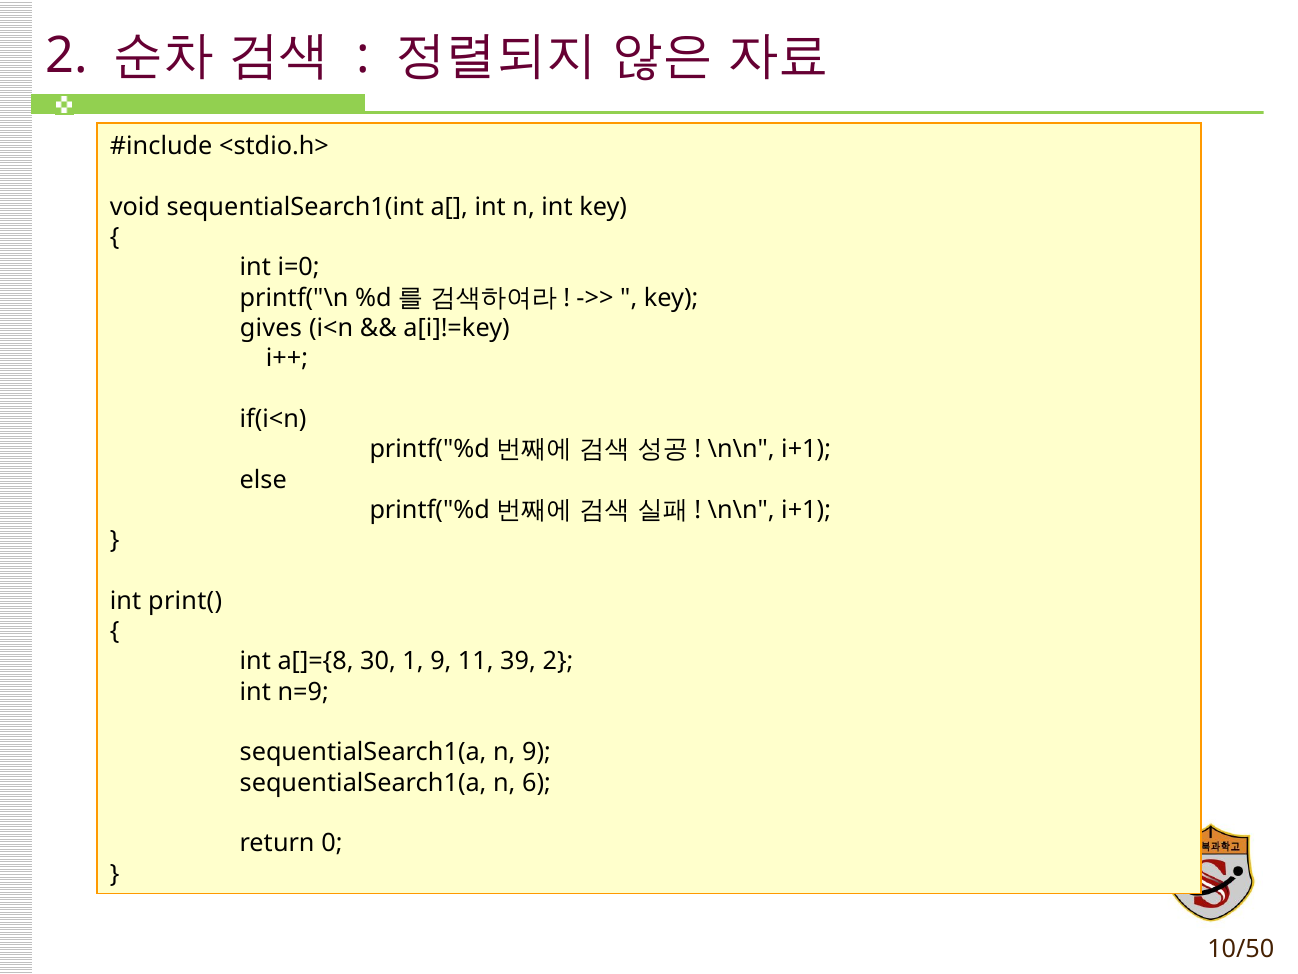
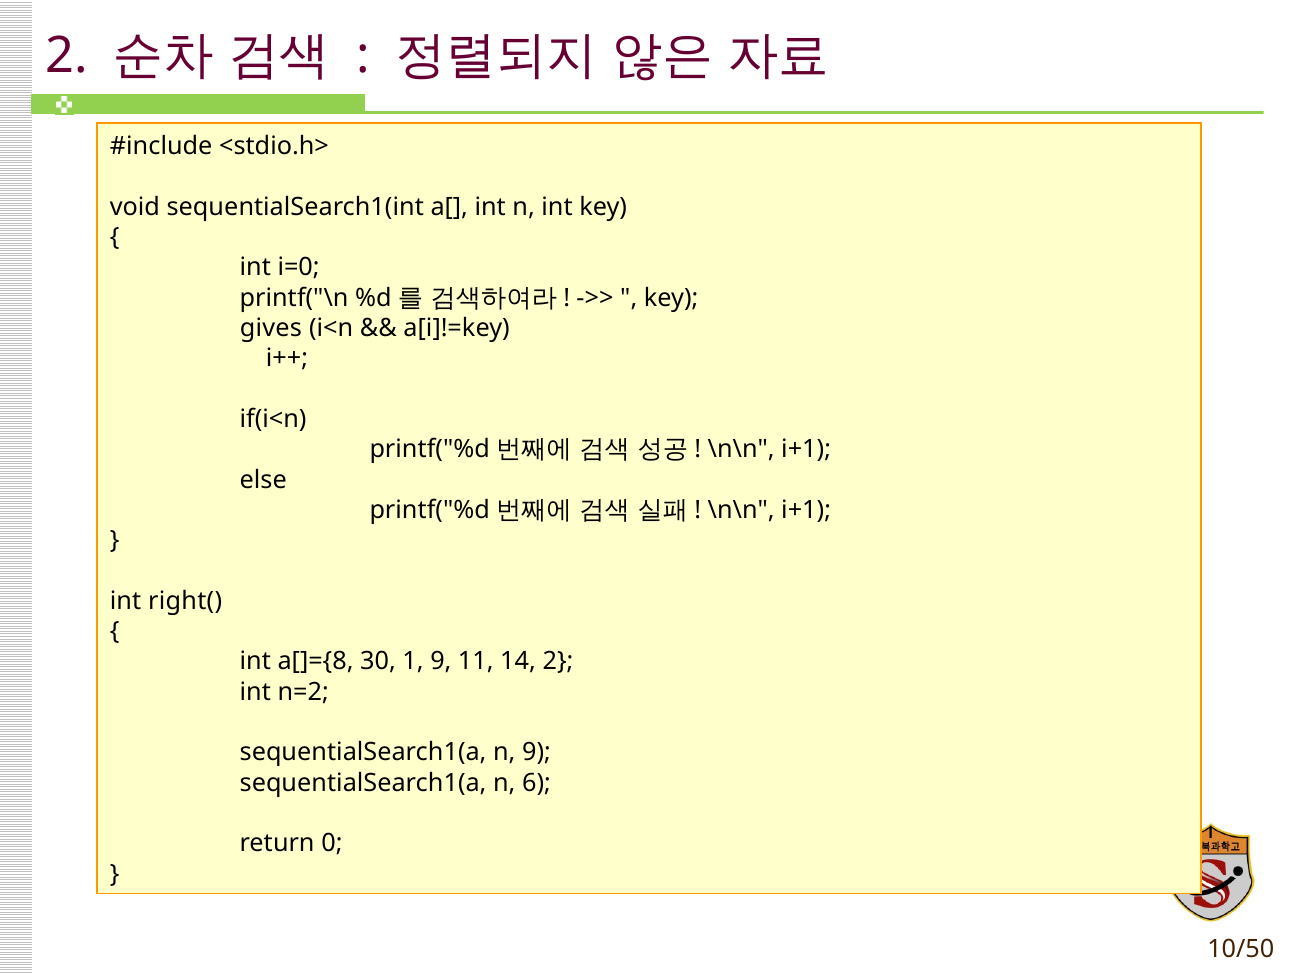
print(: print( -> right( (185, 601)
39: 39 -> 14 (518, 661)
n=9: n=9 -> n=2 (303, 692)
